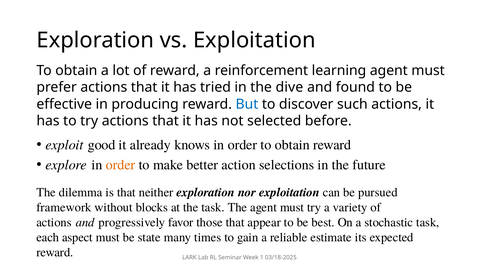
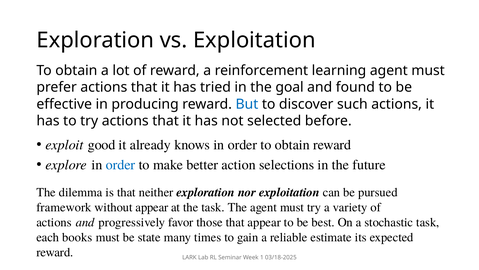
dive: dive -> goal (290, 87)
order colour: orange -> blue (121, 165)
without blocks: blocks -> appear (152, 207)
aspect: aspect -> books (77, 237)
